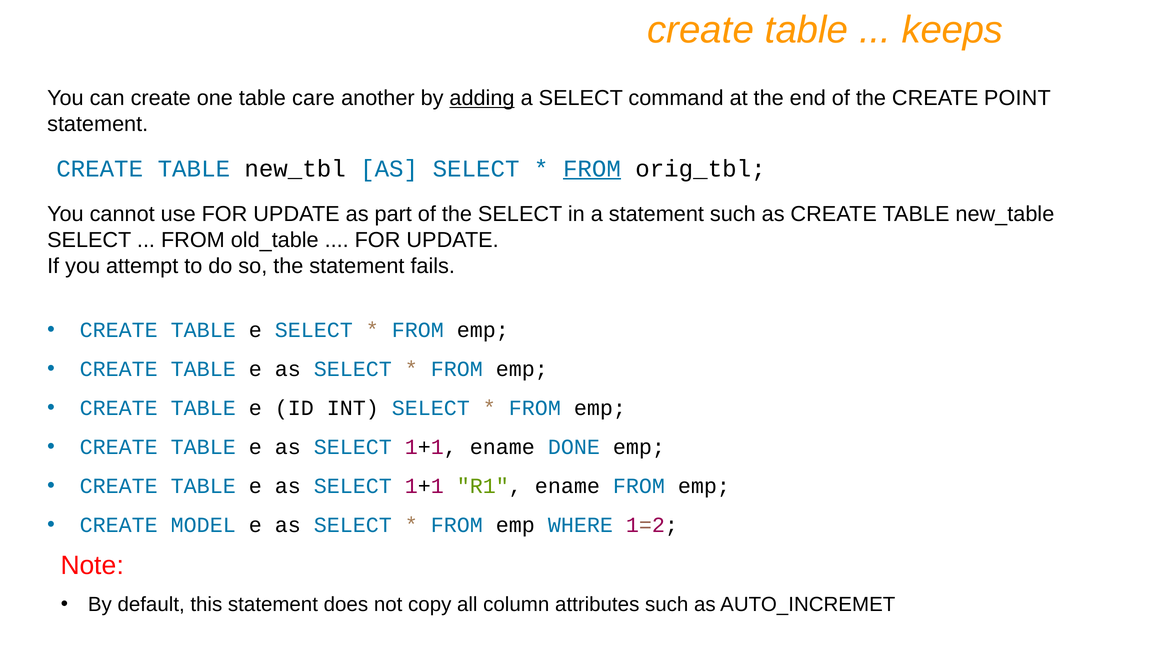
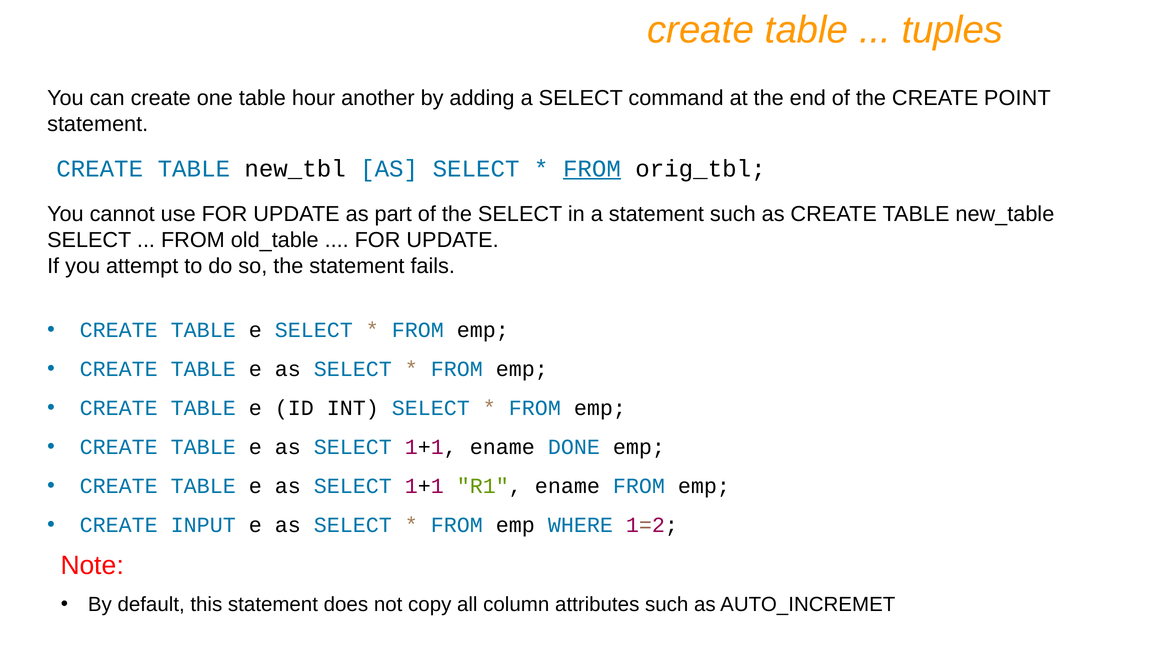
keeps: keeps -> tuples (952, 30)
care: care -> hour (314, 98)
adding underline: present -> none (482, 98)
MODEL: MODEL -> INPUT (203, 525)
